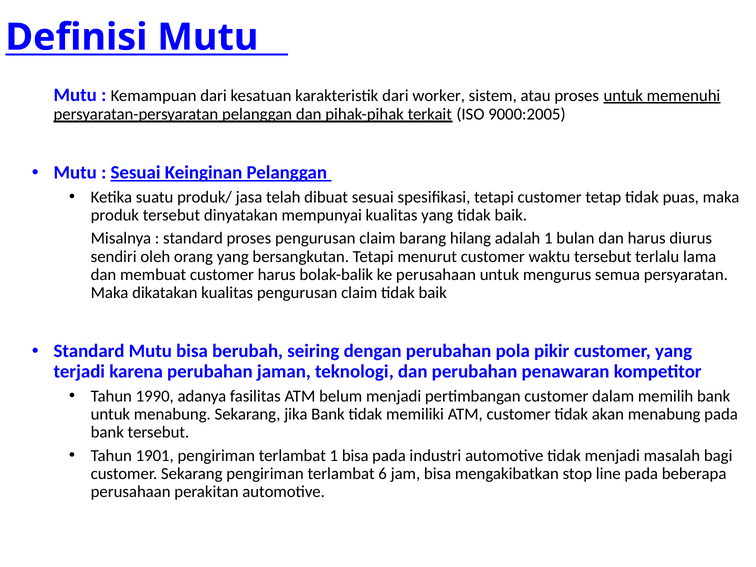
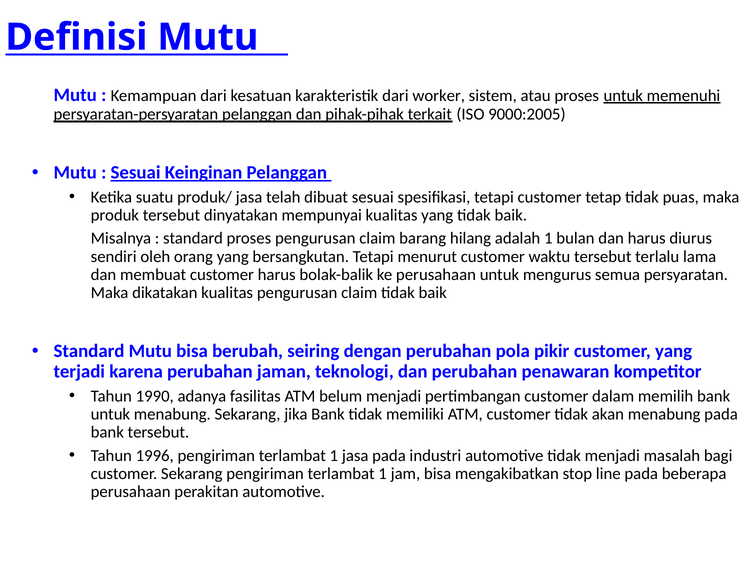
1901: 1901 -> 1996 (155, 456)
1 bisa: bisa -> jasa (355, 456)
Sekarang pengiriman terlambat 6: 6 -> 1 (383, 474)
